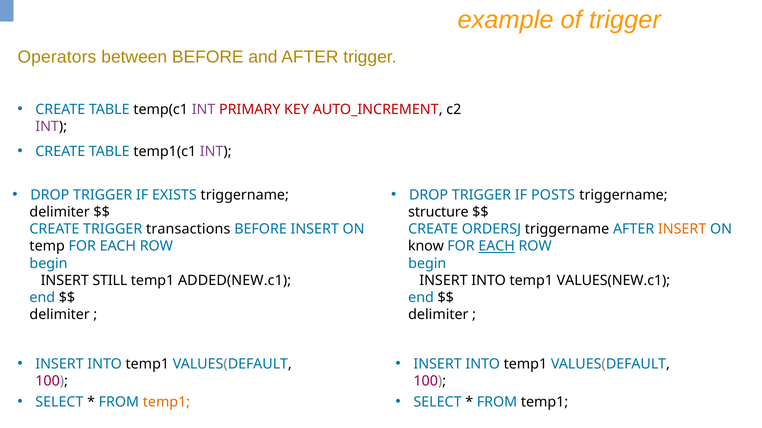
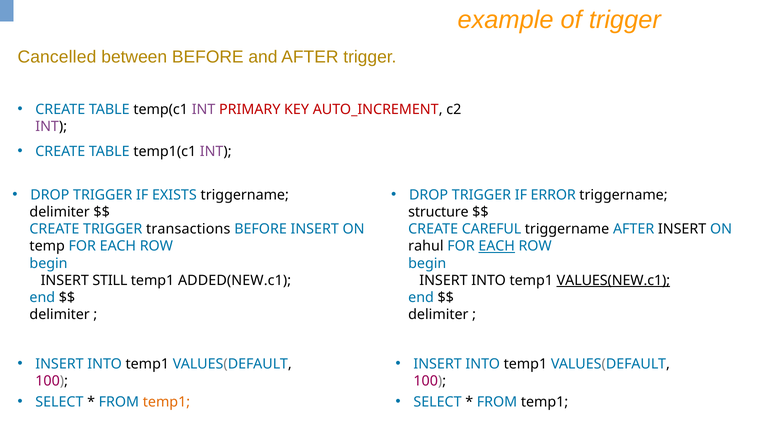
Operators: Operators -> Cancelled (57, 57)
POSTS: POSTS -> ERROR (553, 195)
ORDERSJ: ORDERSJ -> CAREFUL (492, 229)
INSERT colour: orange -> black (682, 229)
know: know -> rahul (426, 247)
VALUES(NEW.c1 underline: none -> present (613, 281)
